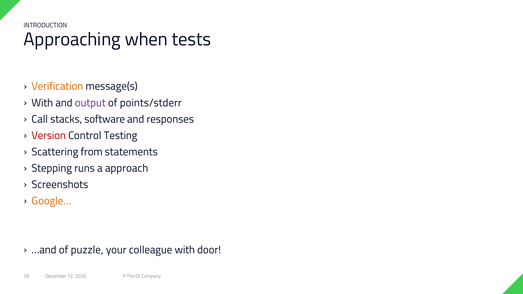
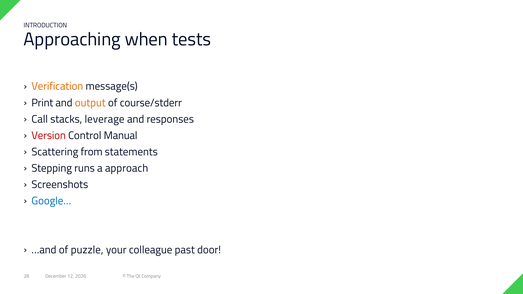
With: With -> Print (42, 103)
output colour: purple -> orange (90, 103)
points/stderr: points/stderr -> course/stderr (151, 103)
software: software -> leverage (105, 119)
Testing: Testing -> Manual (121, 136)
Google… colour: orange -> blue (51, 201)
colleague with: with -> past (185, 250)
